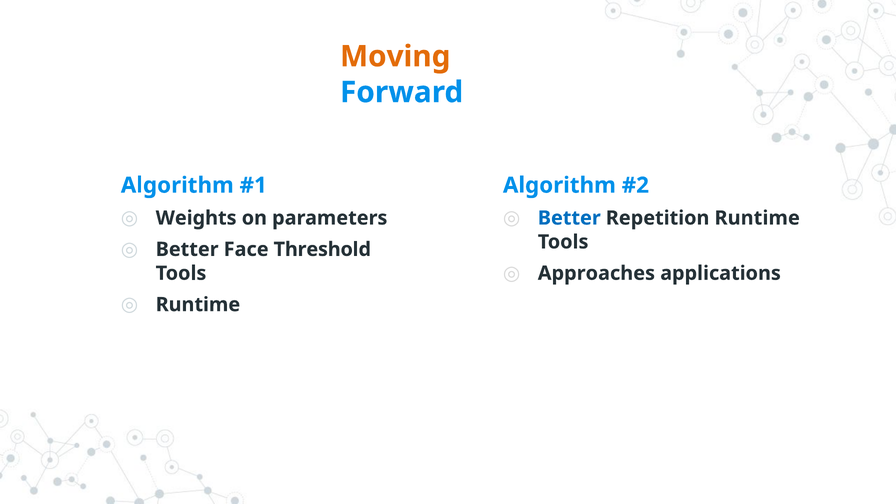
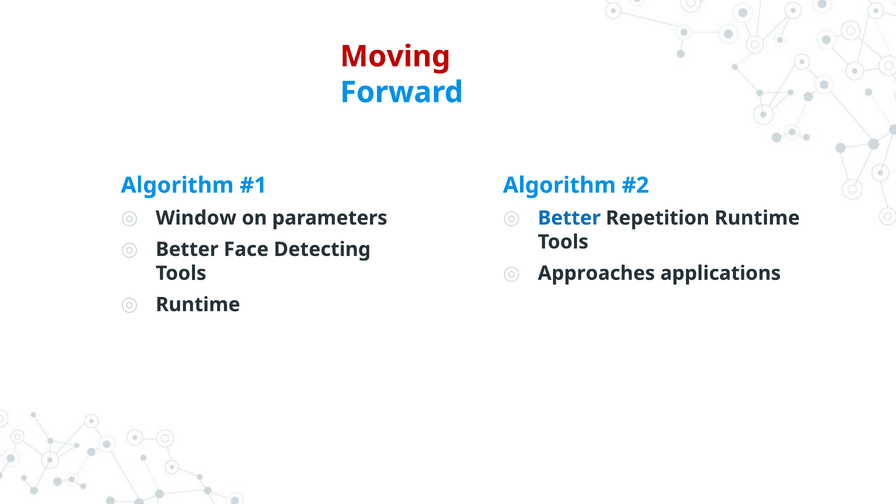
Moving colour: orange -> red (395, 56)
Weights: Weights -> Window (196, 218)
Threshold: Threshold -> Detecting (322, 249)
